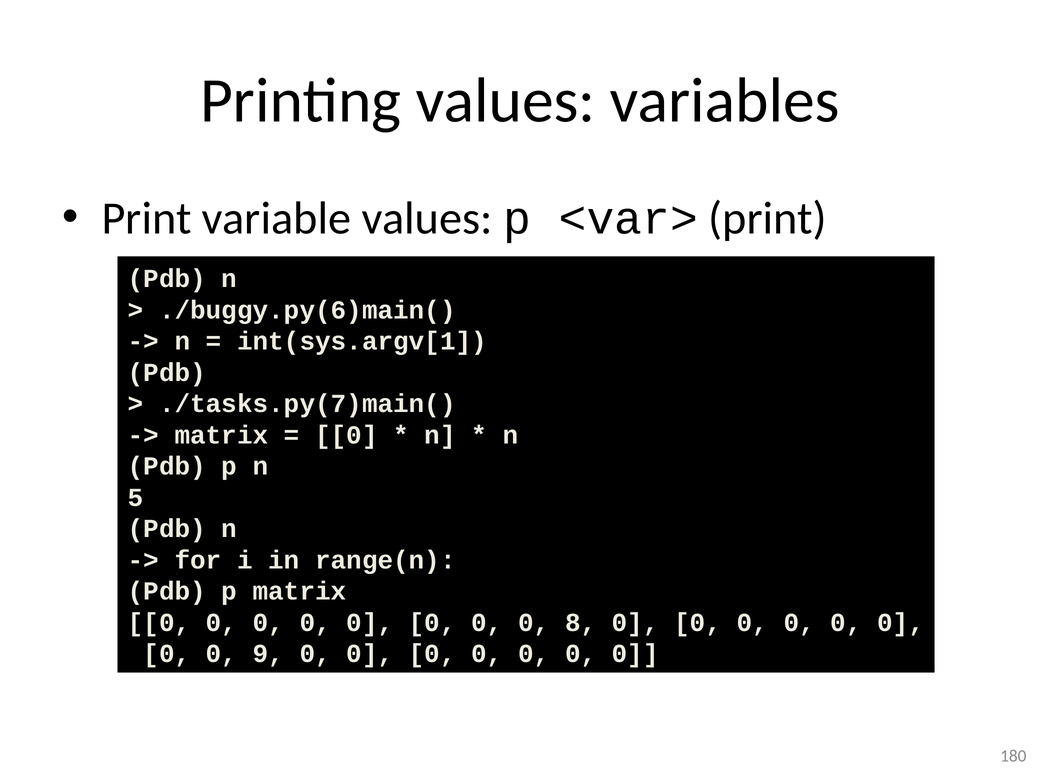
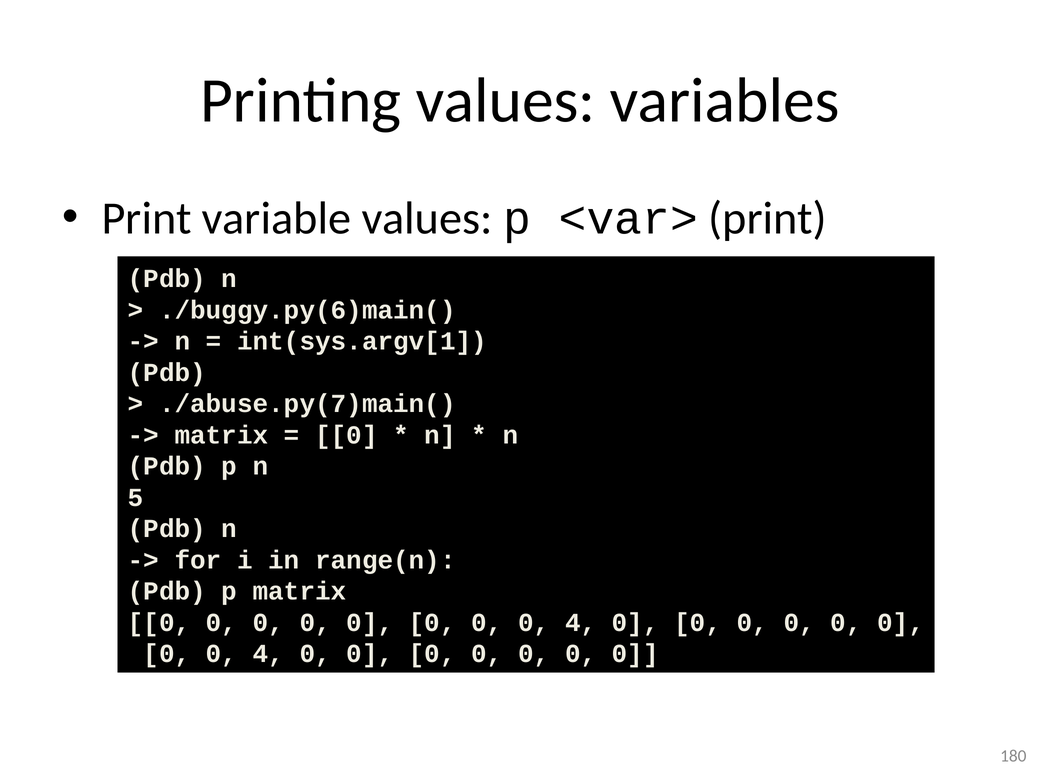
./tasks.py(7)main(: ./tasks.py(7)main( -> ./abuse.py(7)main( (307, 404)
8: 8 -> 4 (581, 622)
9: 9 -> 4 (268, 654)
